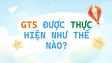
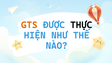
THỰC colour: green -> black (81, 25)
